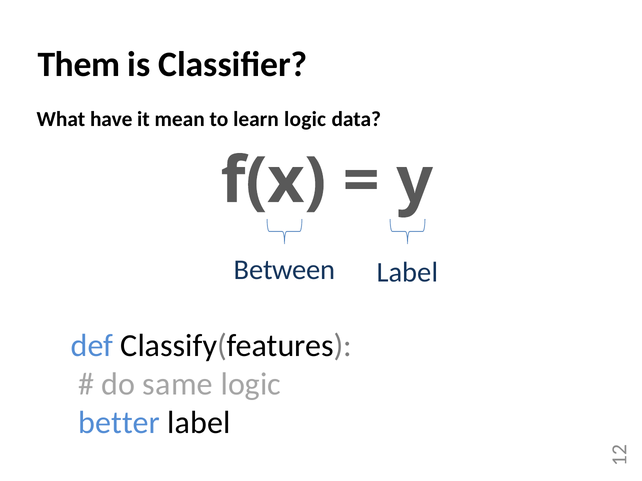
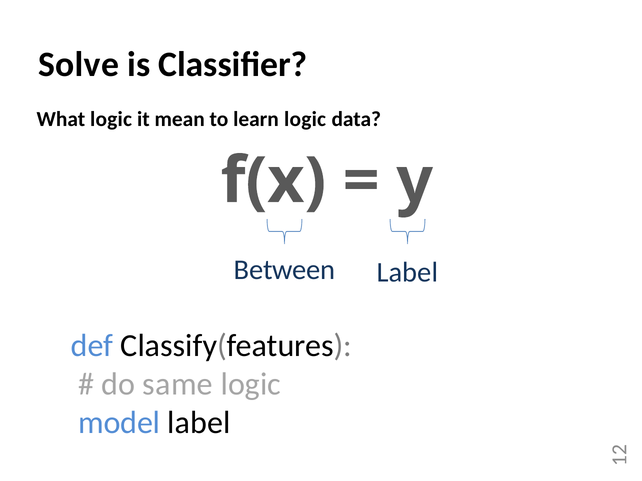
Them: Them -> Solve (79, 65)
What have: have -> logic (111, 119)
better: better -> model (119, 423)
